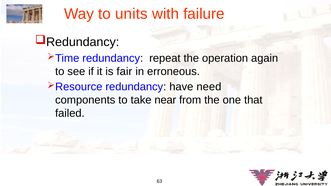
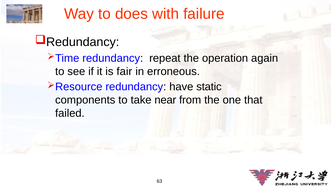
units: units -> does (131, 14)
need: need -> static (209, 87)
